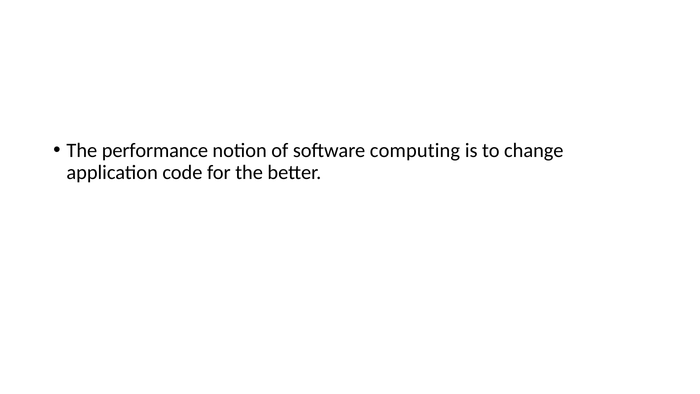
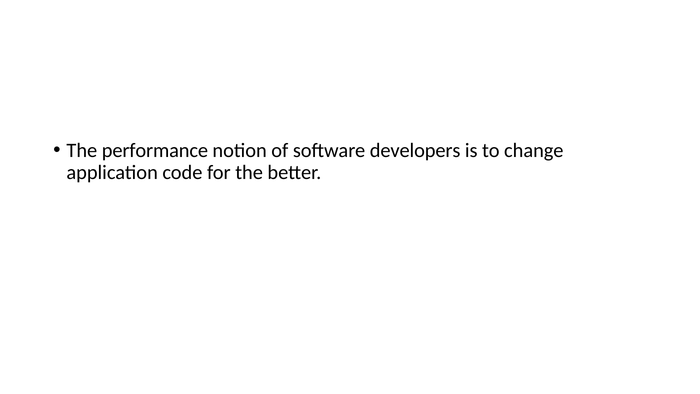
computing: computing -> developers (415, 150)
